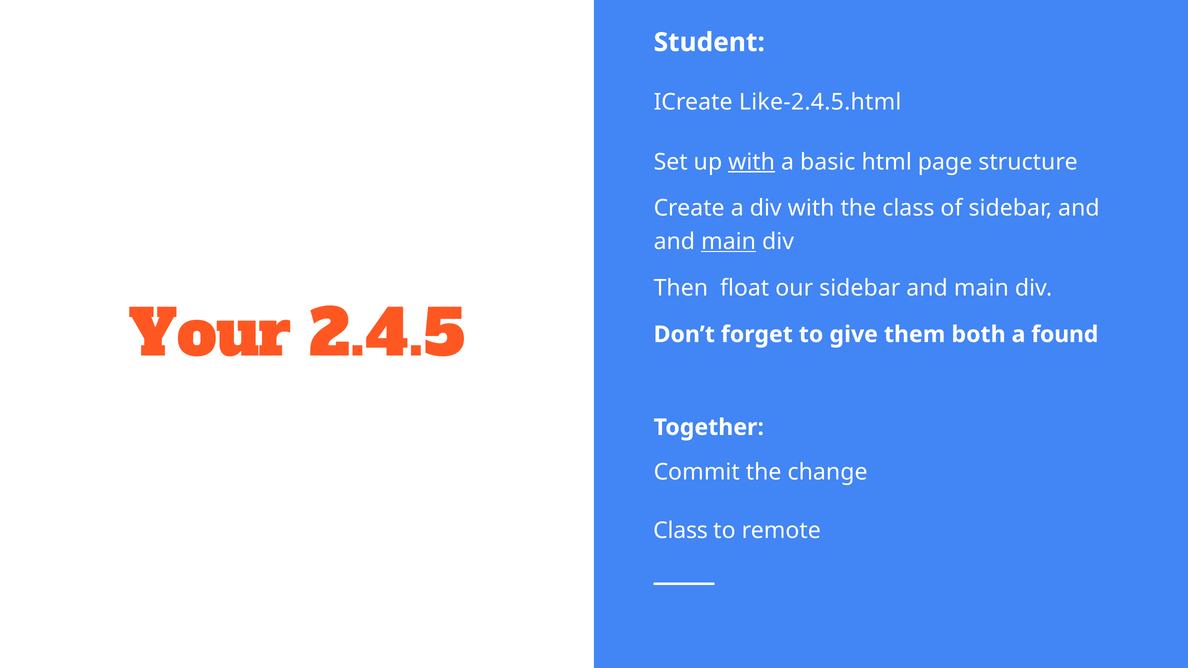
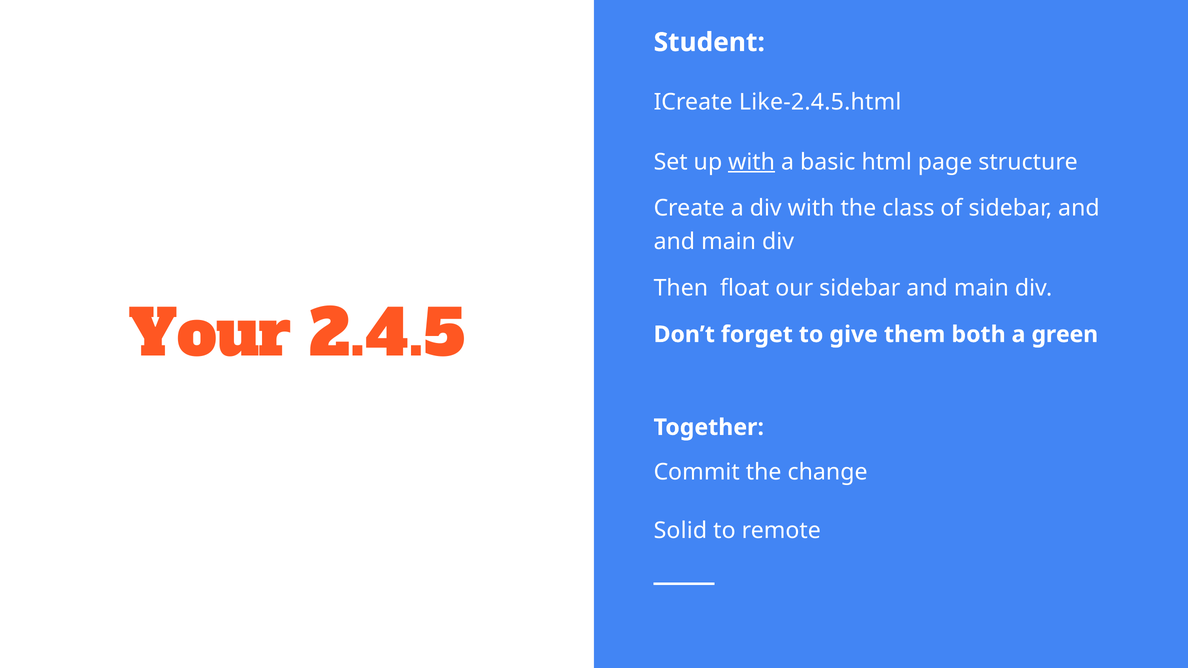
main underline: present -> none (729, 242)
found: found -> green (1065, 335)
Class: Class -> Solid (680, 531)
